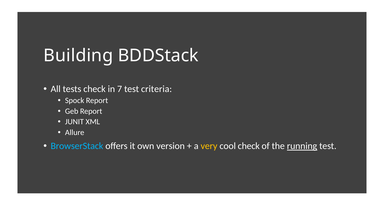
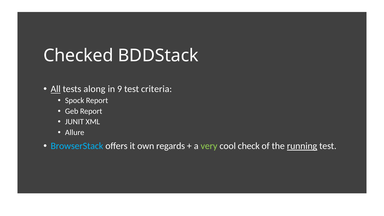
Building: Building -> Checked (78, 55)
All underline: none -> present (56, 89)
tests check: check -> along (94, 89)
7: 7 -> 9 (120, 89)
version: version -> regards (171, 146)
very colour: yellow -> light green (209, 146)
